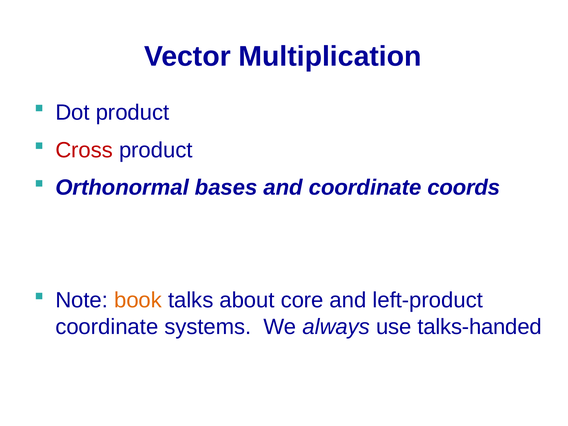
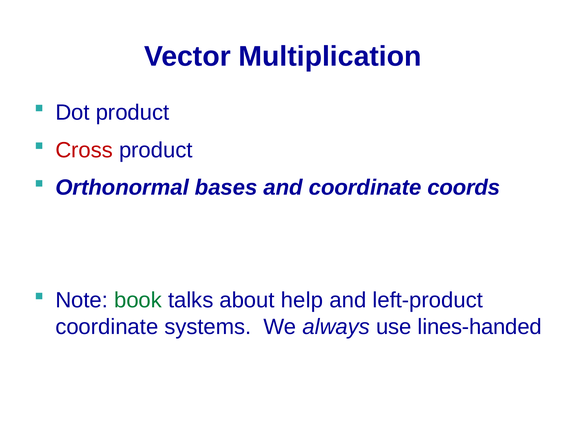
book colour: orange -> green (138, 300)
core: core -> help (302, 300)
talks-handed: talks-handed -> lines-handed (480, 327)
